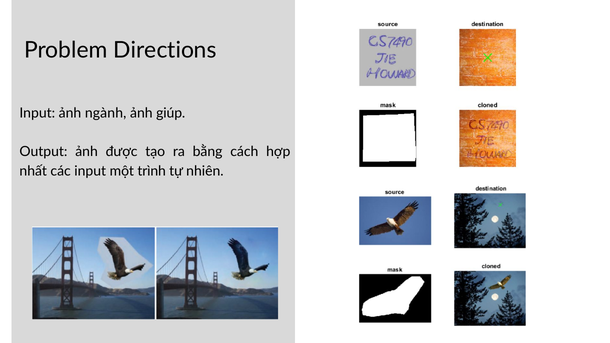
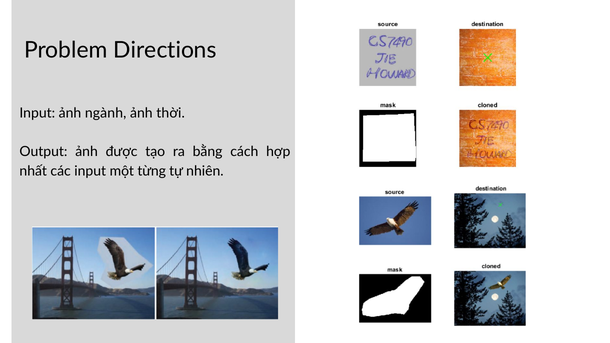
giúp: giúp -> thời (171, 113)
trình: trình -> từng (152, 171)
